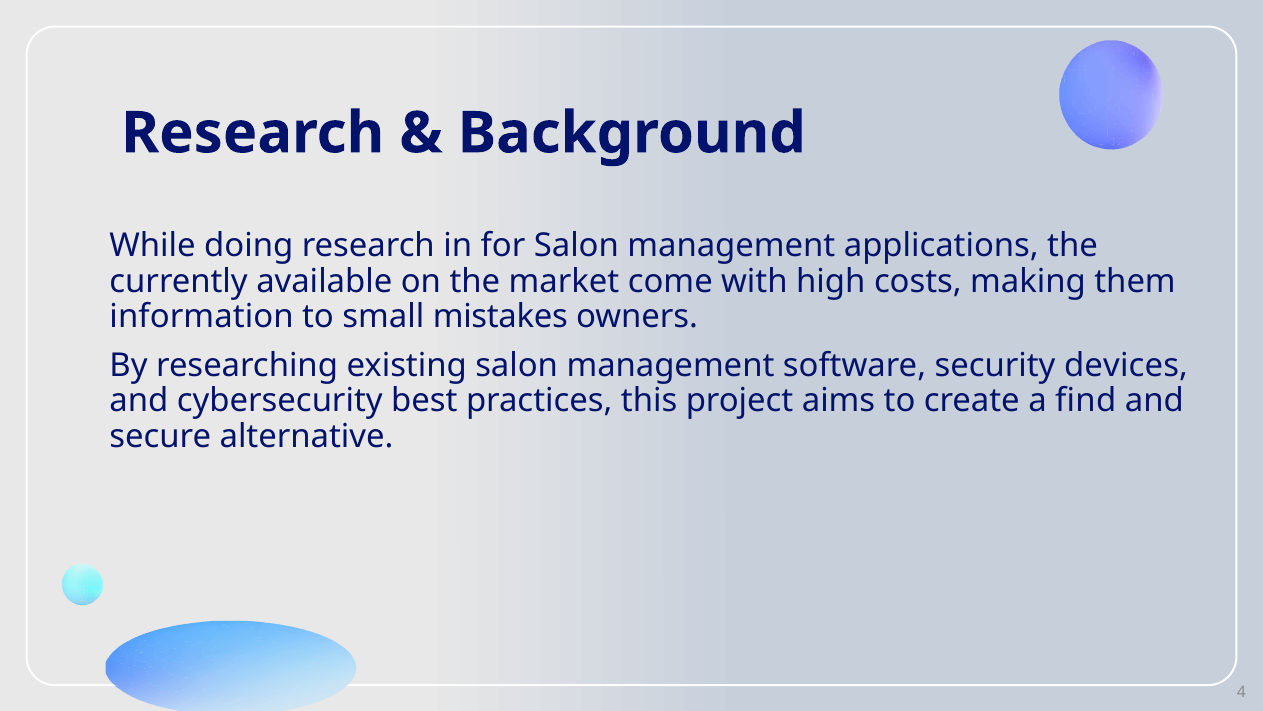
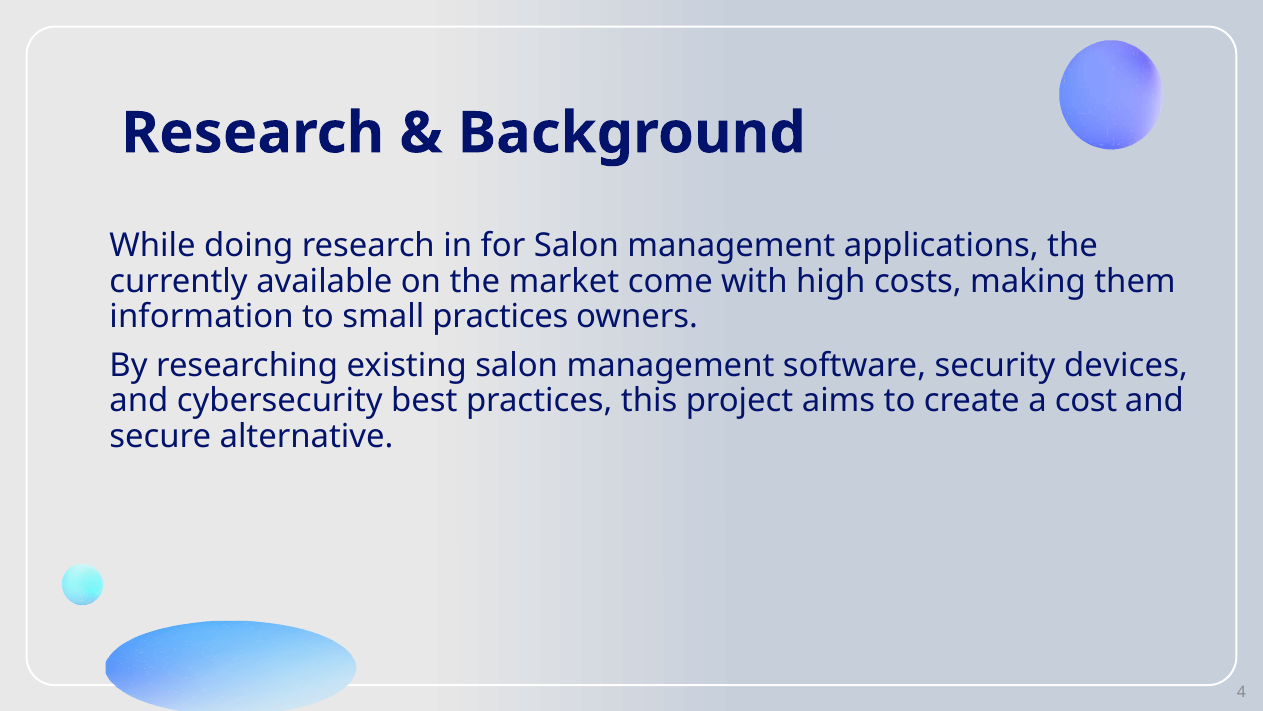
small mistakes: mistakes -> practices (500, 317)
find: find -> cost (1086, 401)
